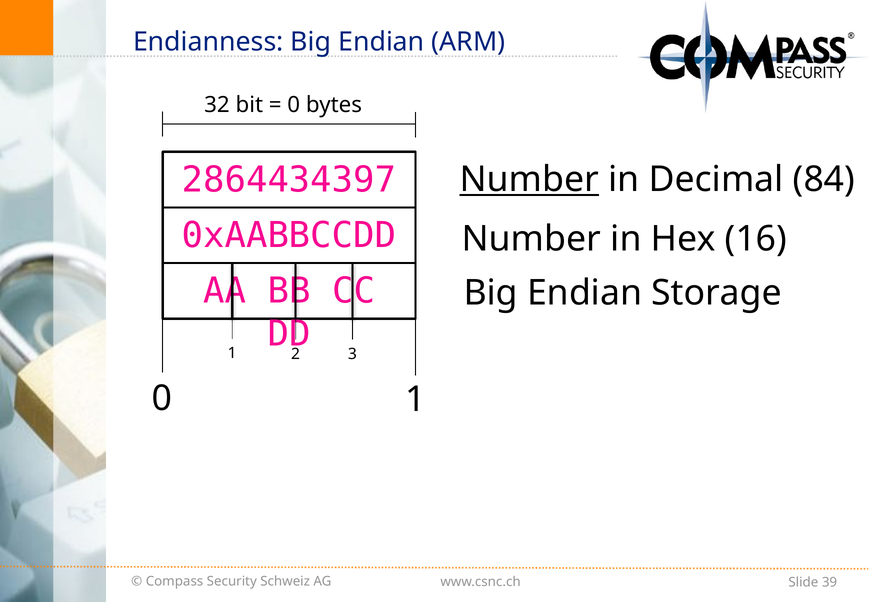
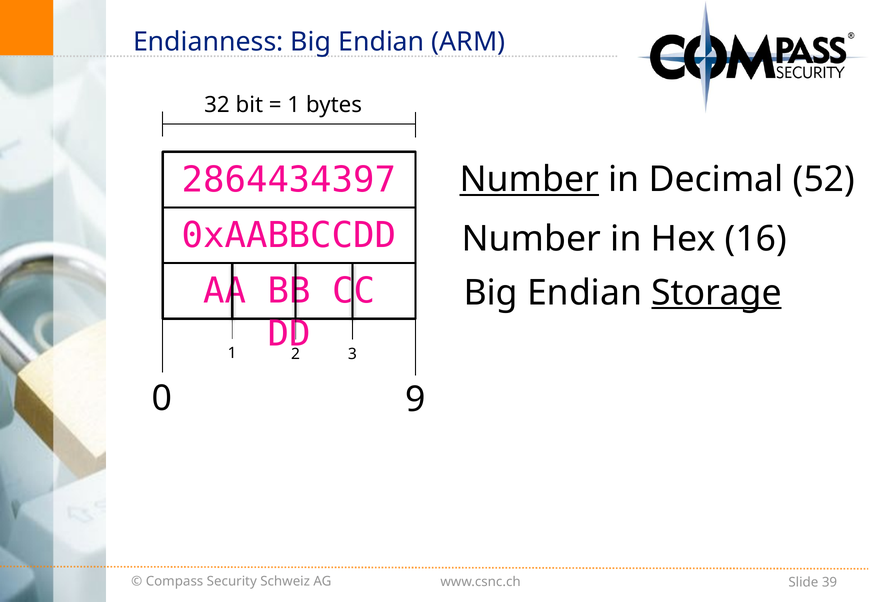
0: 0 -> 1 (294, 105)
84: 84 -> 52 (824, 180)
Storage underline: none -> present (717, 293)
0 1: 1 -> 9 (416, 399)
